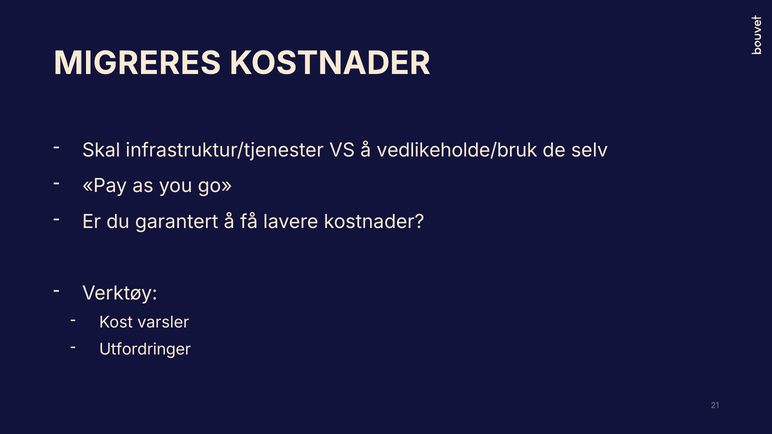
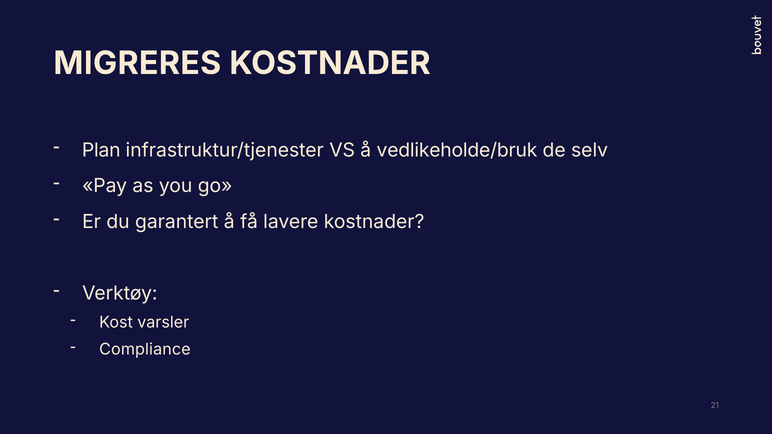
Skal: Skal -> Plan (101, 150)
Utfordringer: Utfordringer -> Compliance (145, 350)
